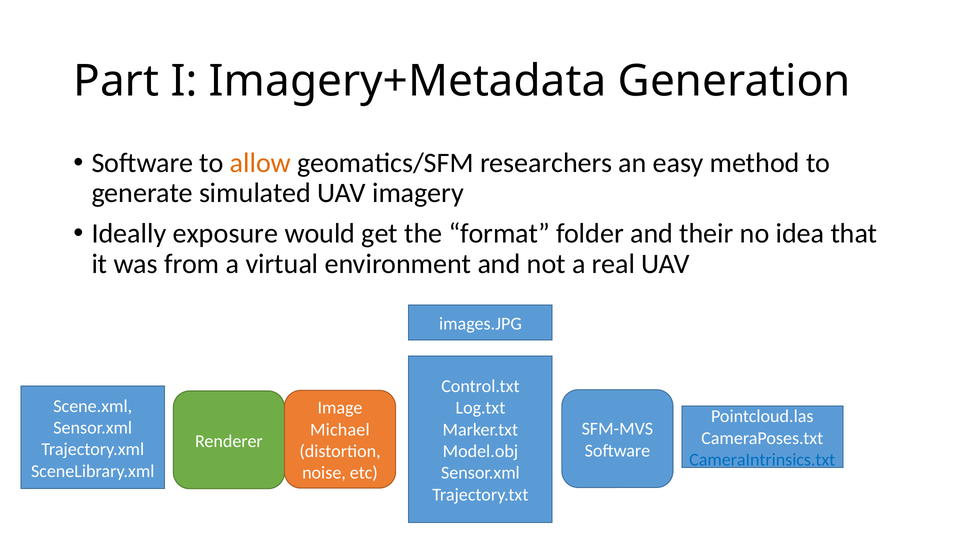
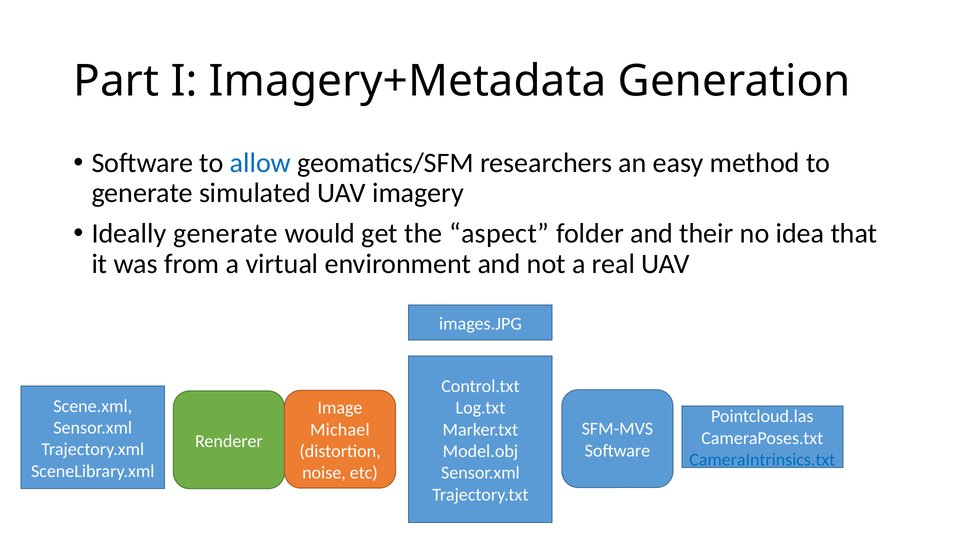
allow colour: orange -> blue (260, 163)
Ideally exposure: exposure -> generate (225, 234)
format: format -> aspect (499, 234)
